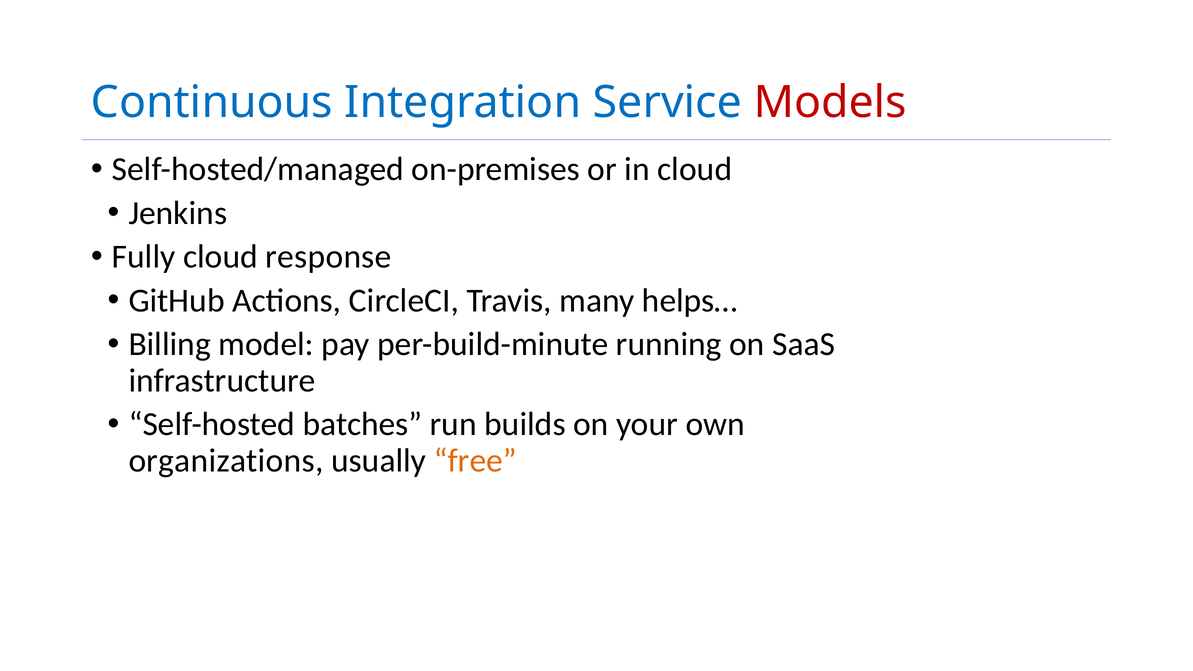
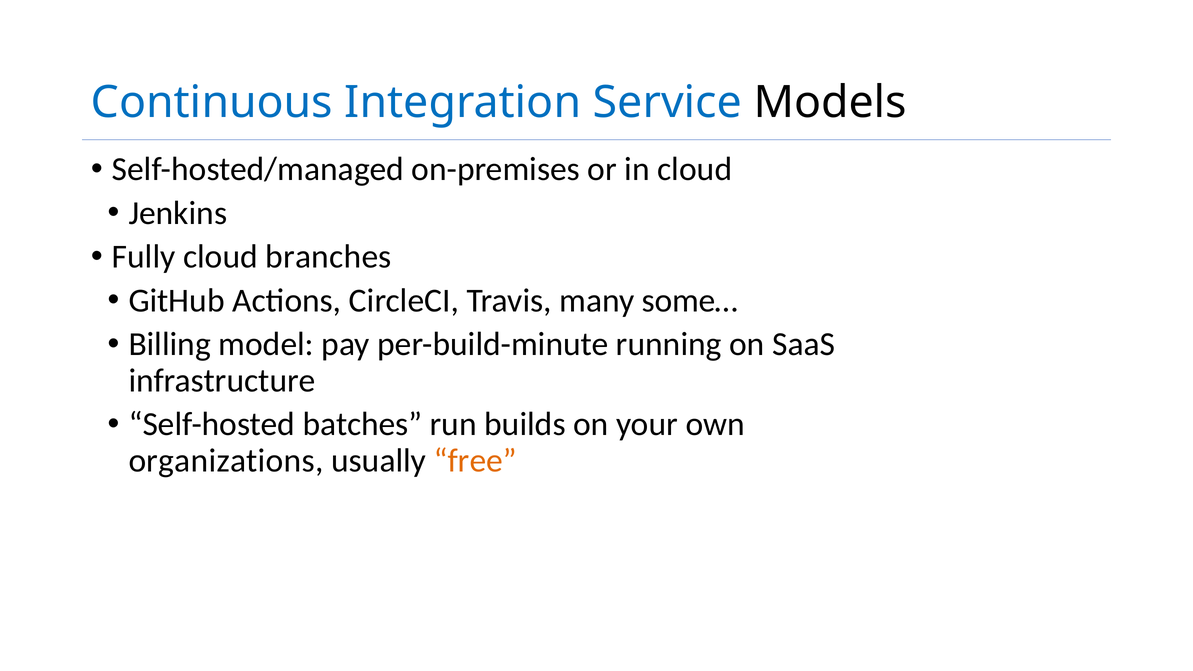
Models colour: red -> black (830, 103)
response: response -> branches (328, 257)
helps…: helps… -> some… (690, 300)
